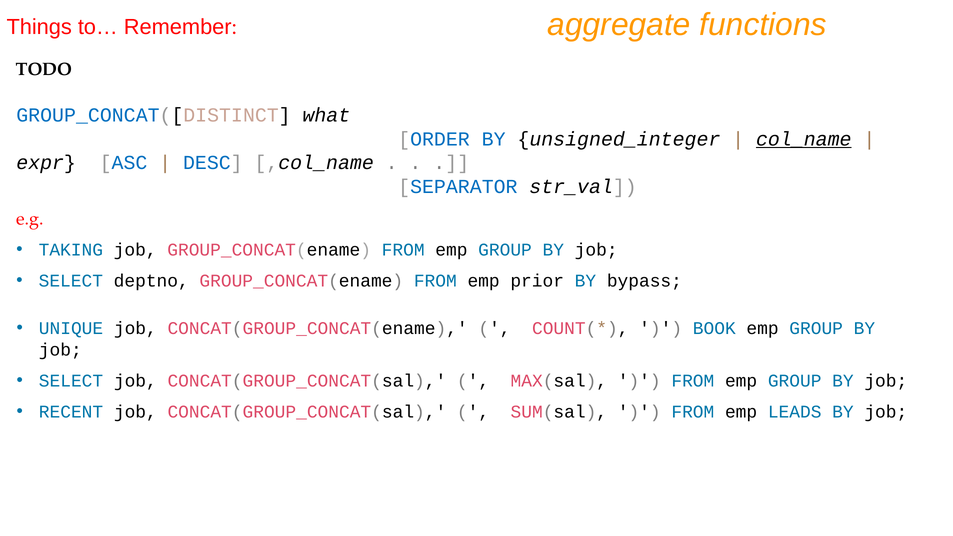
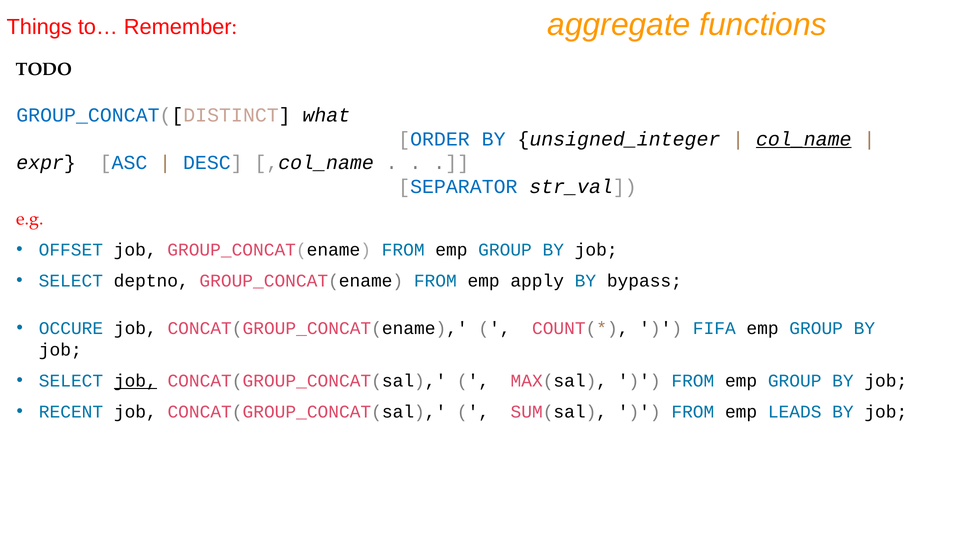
TAKING: TAKING -> OFFSET (71, 250)
prior: prior -> apply (537, 281)
UNIQUE: UNIQUE -> OCCURE (71, 329)
BOOK: BOOK -> FIFA (714, 329)
job underline: none -> present (135, 381)
